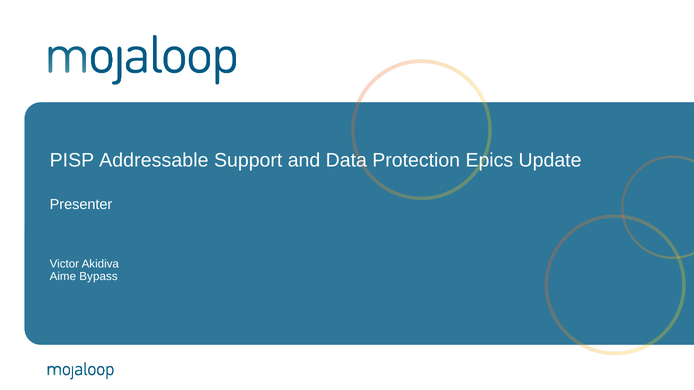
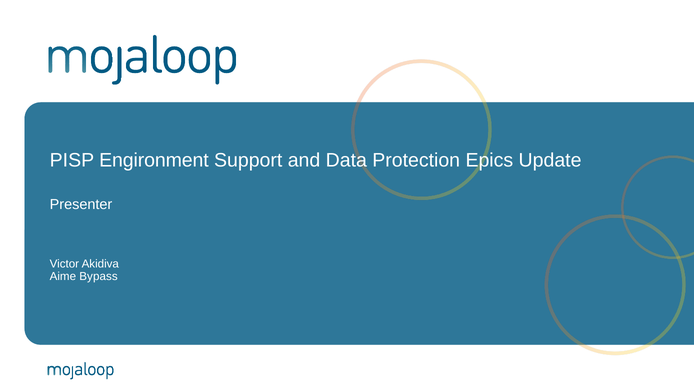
Addressable: Addressable -> Engironment (154, 160)
